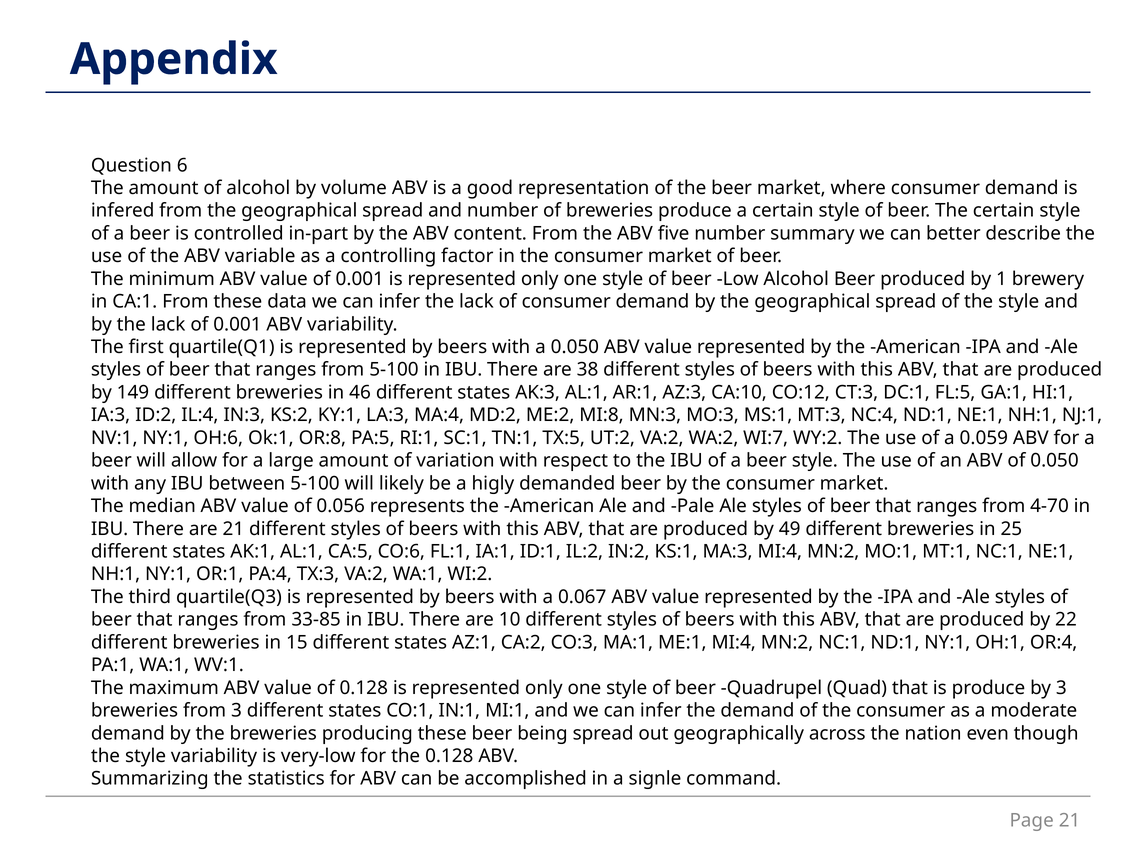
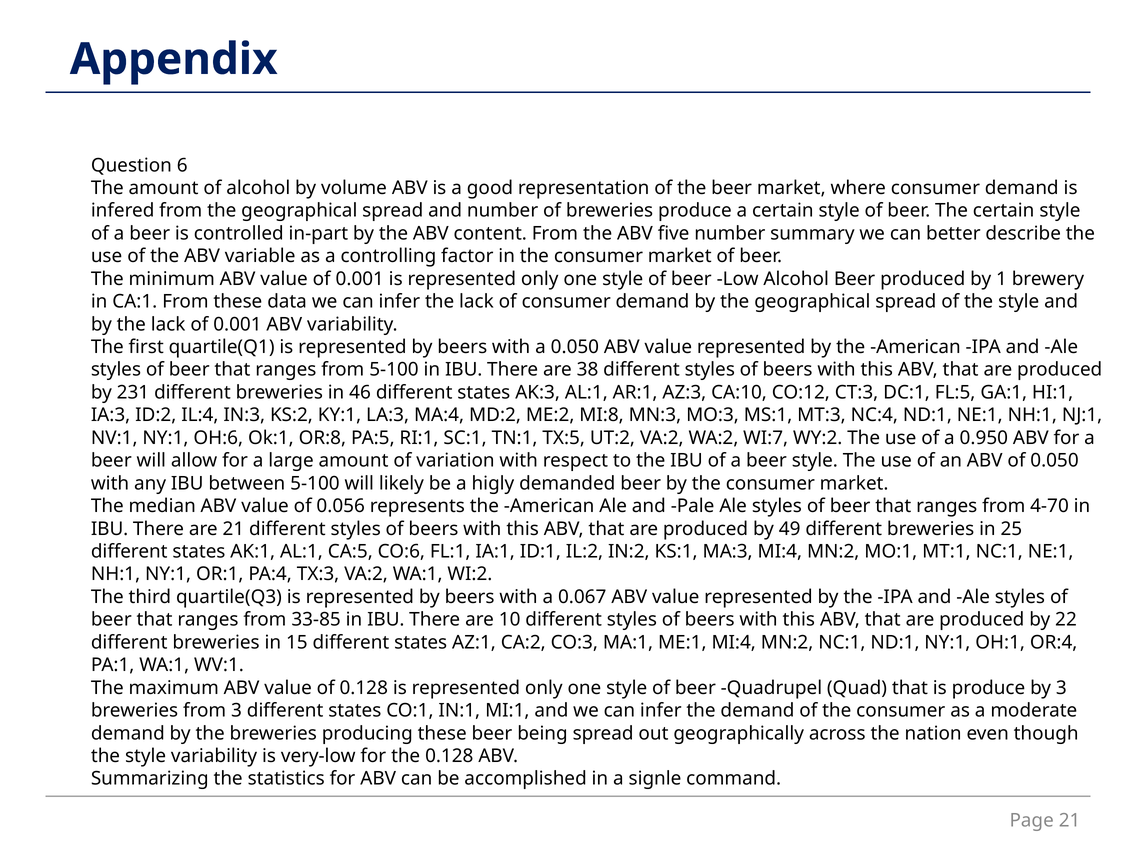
149: 149 -> 231 (133, 392)
0.059: 0.059 -> 0.950 (984, 438)
